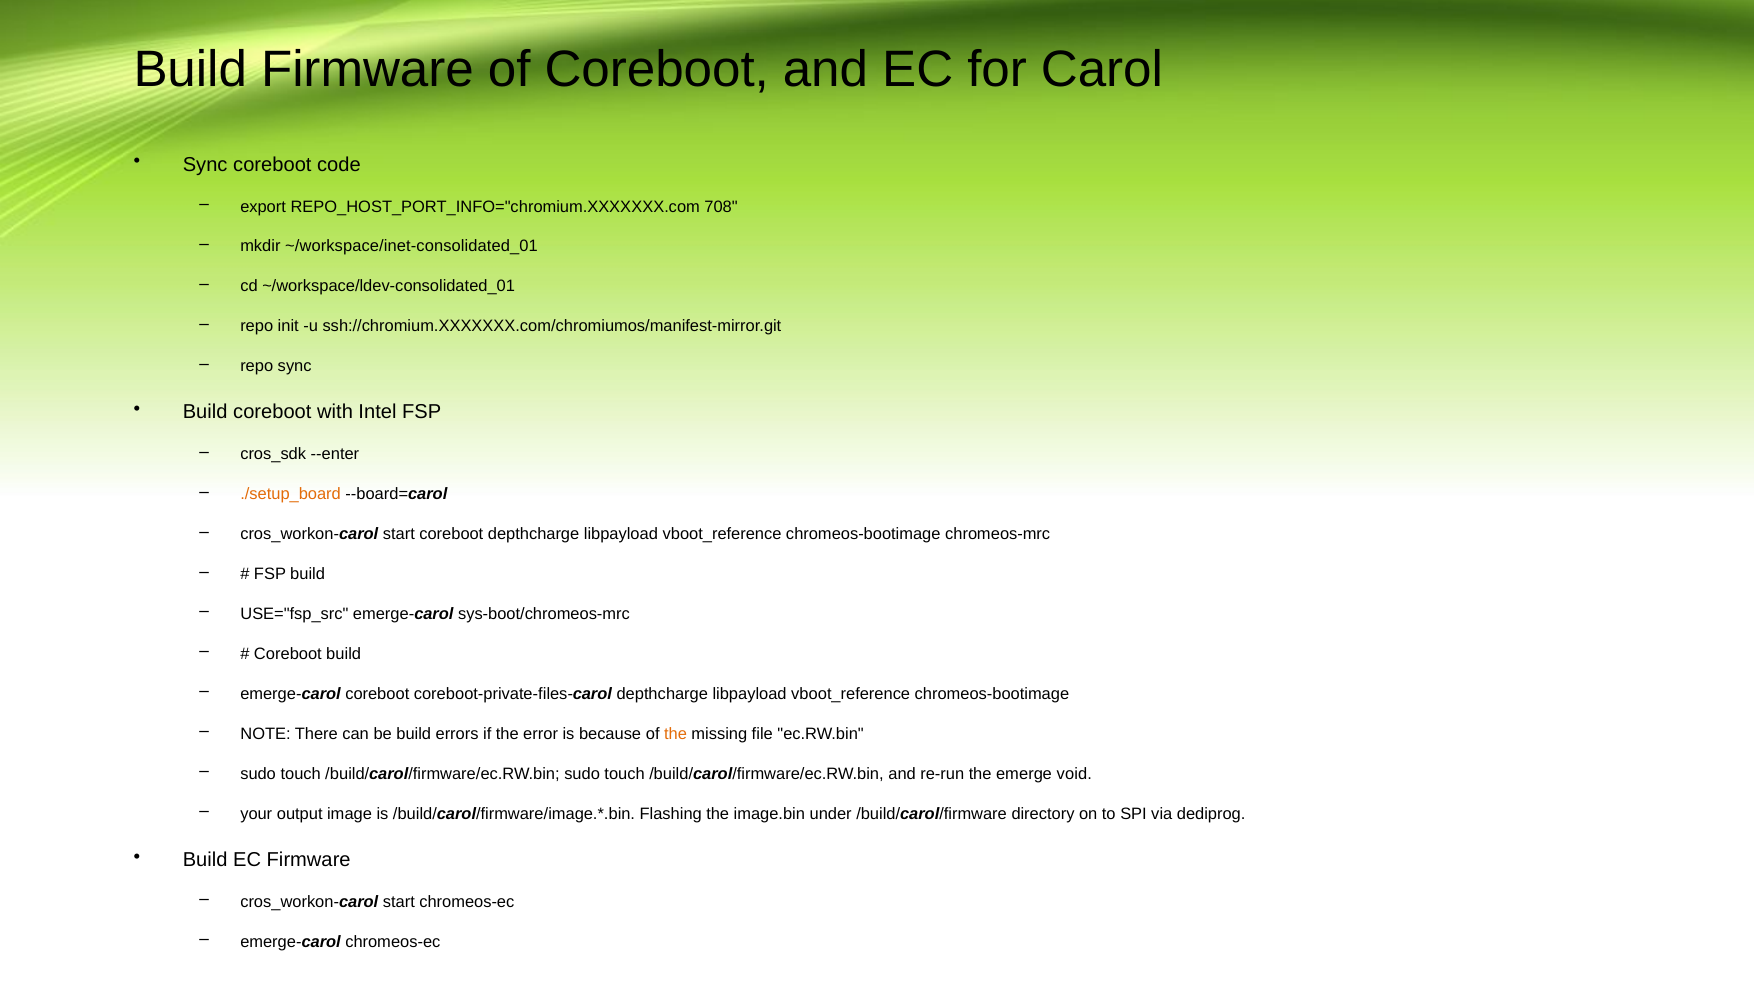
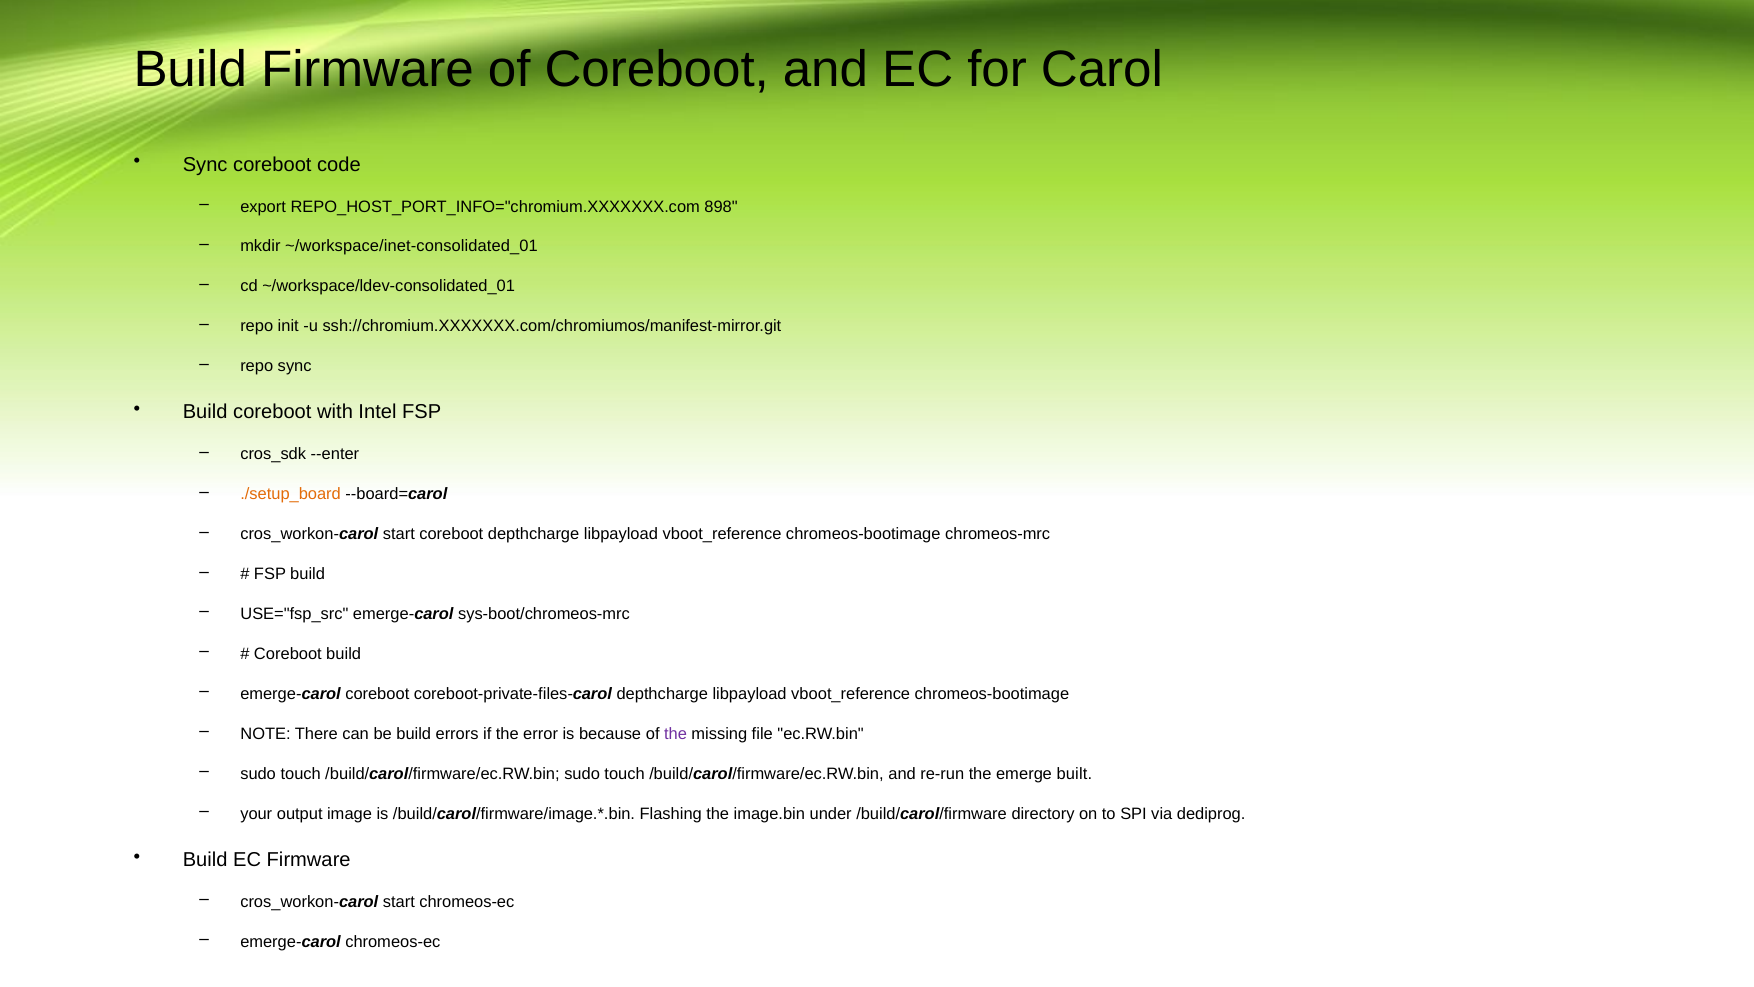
708: 708 -> 898 (721, 206)
the colour: orange -> purple (675, 734)
void: void -> built (1074, 773)
